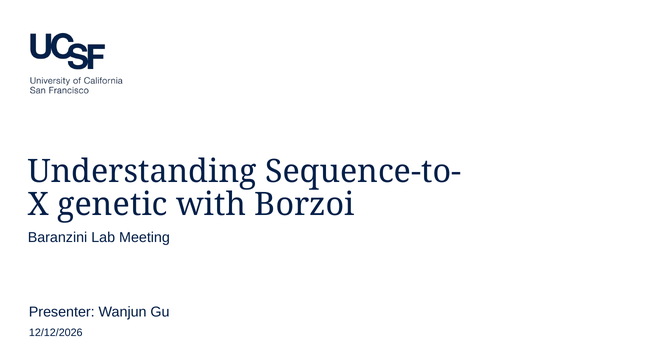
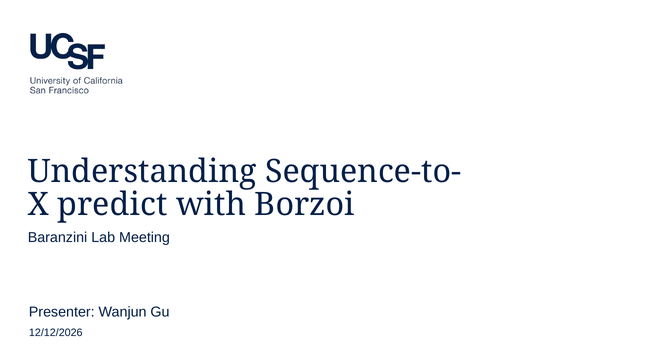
genetic: genetic -> predict (112, 205)
